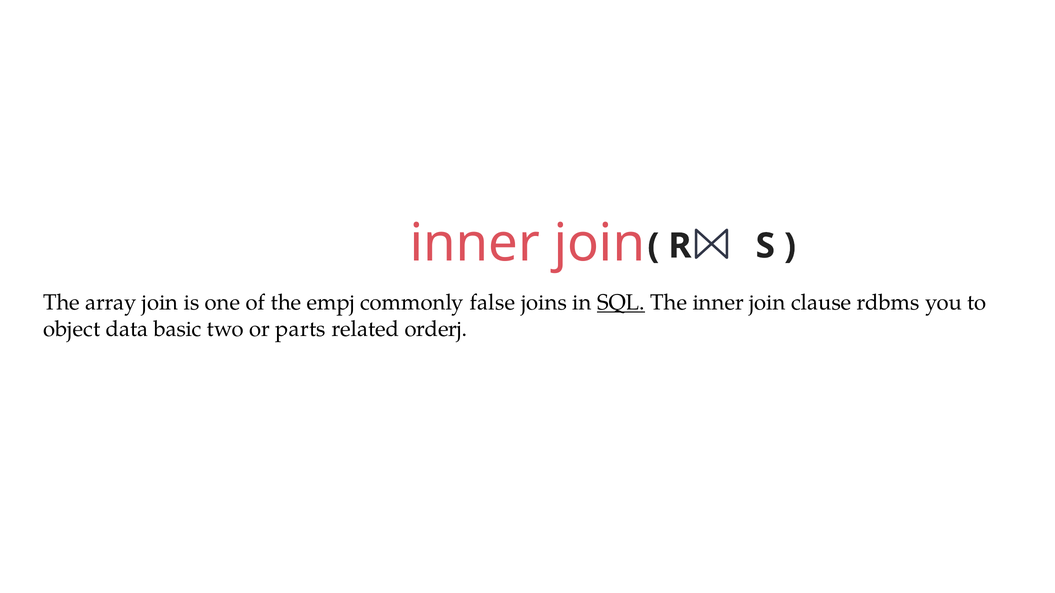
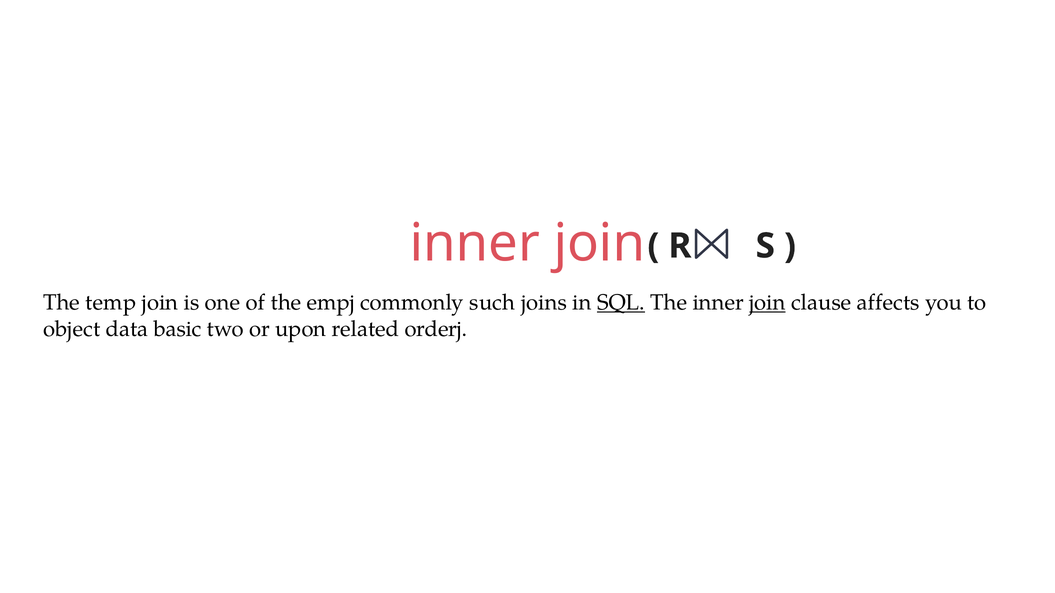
array: array -> temp (111, 303)
false: false -> such (492, 303)
join underline: none -> present (767, 303)
rdbms: rdbms -> affects (888, 303)
parts: parts -> upon (301, 329)
